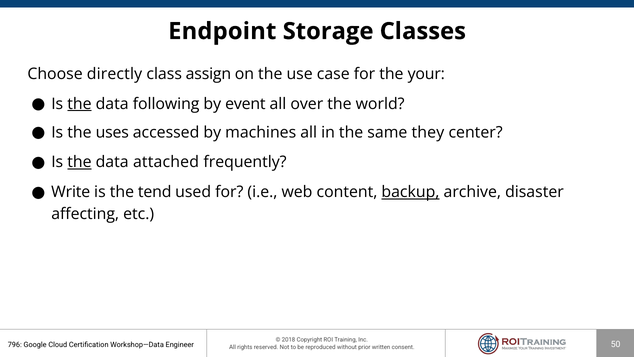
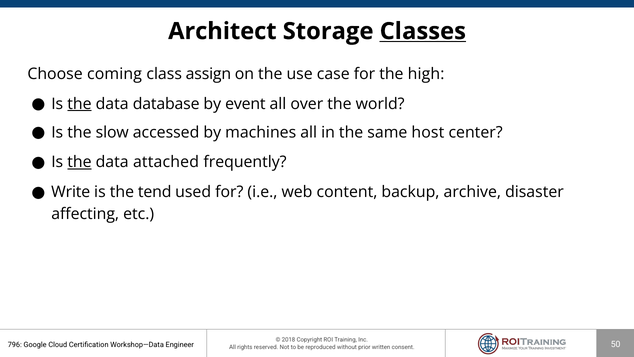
Endpoint: Endpoint -> Architect (222, 31)
Classes underline: none -> present (423, 31)
directly: directly -> coming (114, 74)
your: your -> high (426, 74)
following: following -> database (166, 104)
uses: uses -> slow (112, 132)
they: they -> host (428, 132)
backup underline: present -> none (410, 192)
